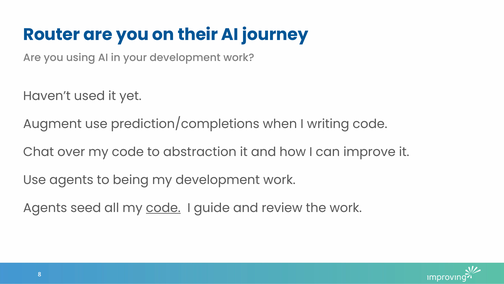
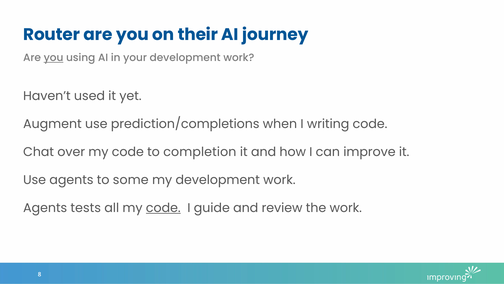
you underline: none -> present (54, 58)
abstraction: abstraction -> completion (200, 152)
being: being -> some (131, 180)
seed: seed -> tests (86, 208)
